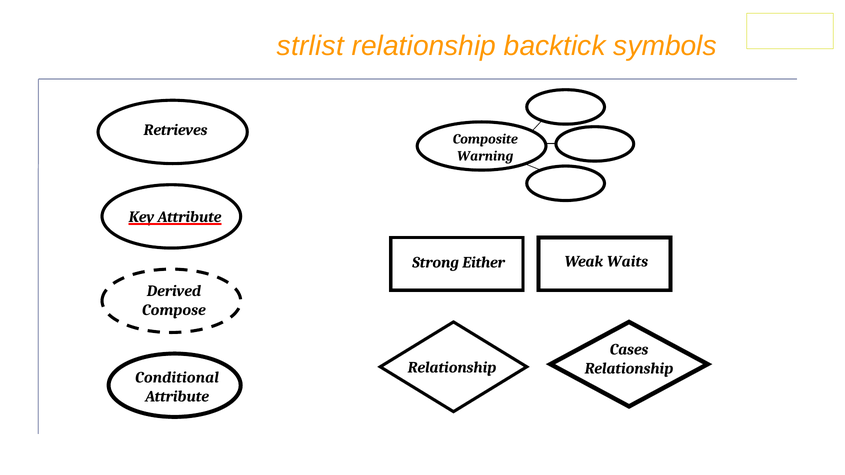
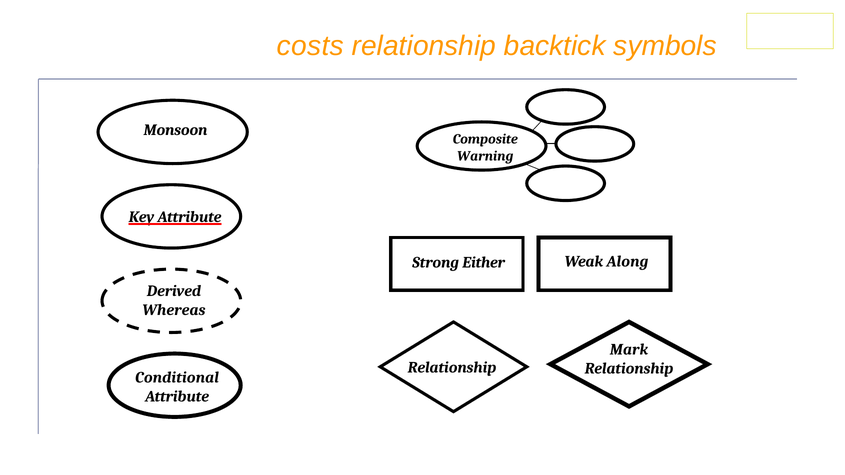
strlist: strlist -> costs (310, 46)
Retrieves: Retrieves -> Monsoon (175, 130)
Waits: Waits -> Along (628, 262)
Compose: Compose -> Whereas (174, 310)
Cases: Cases -> Mark (629, 350)
